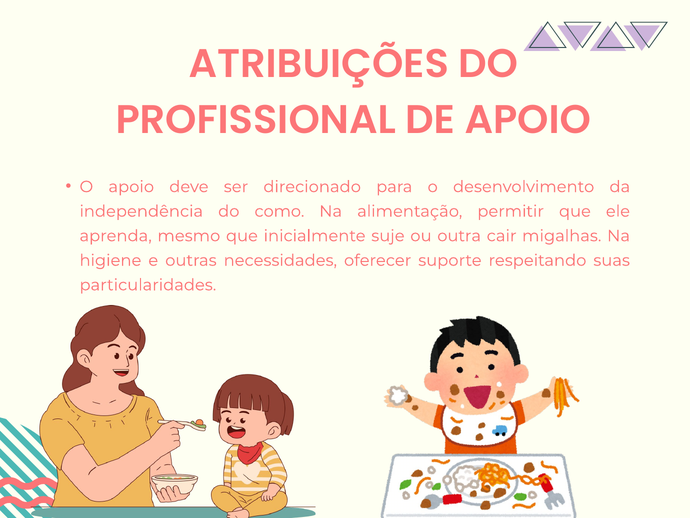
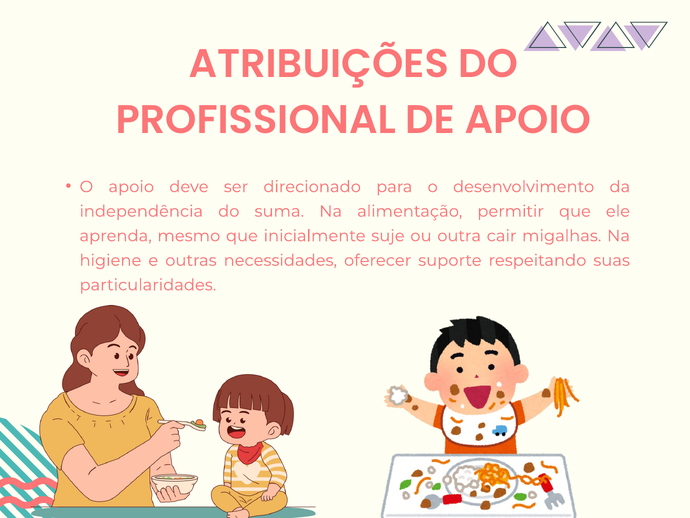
como: como -> suma (279, 211)
